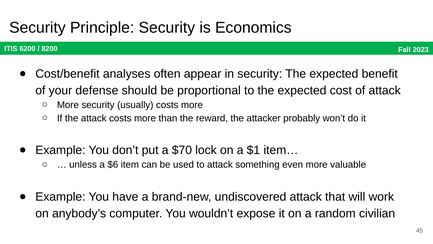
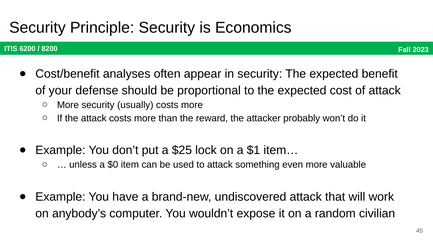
$70: $70 -> $25 (182, 150)
$6: $6 -> $0 (113, 164)
